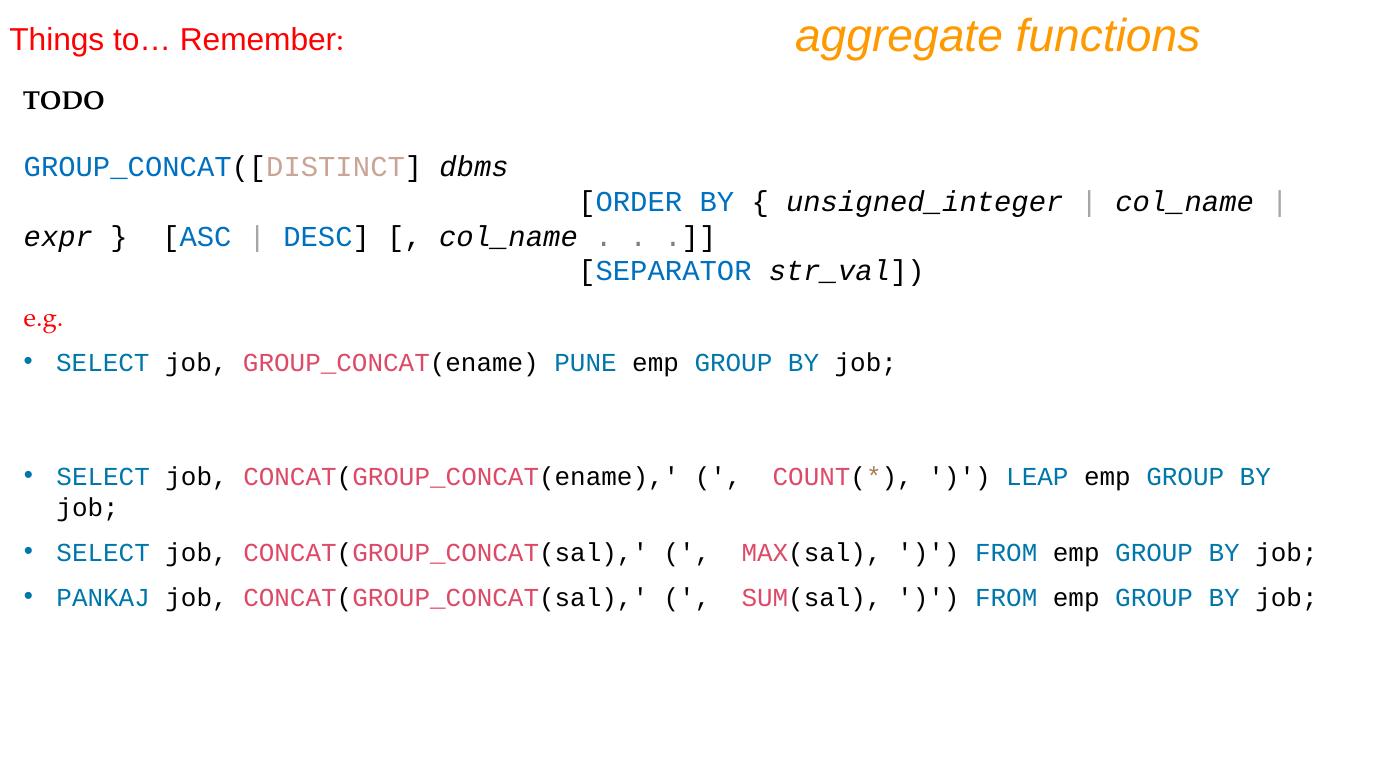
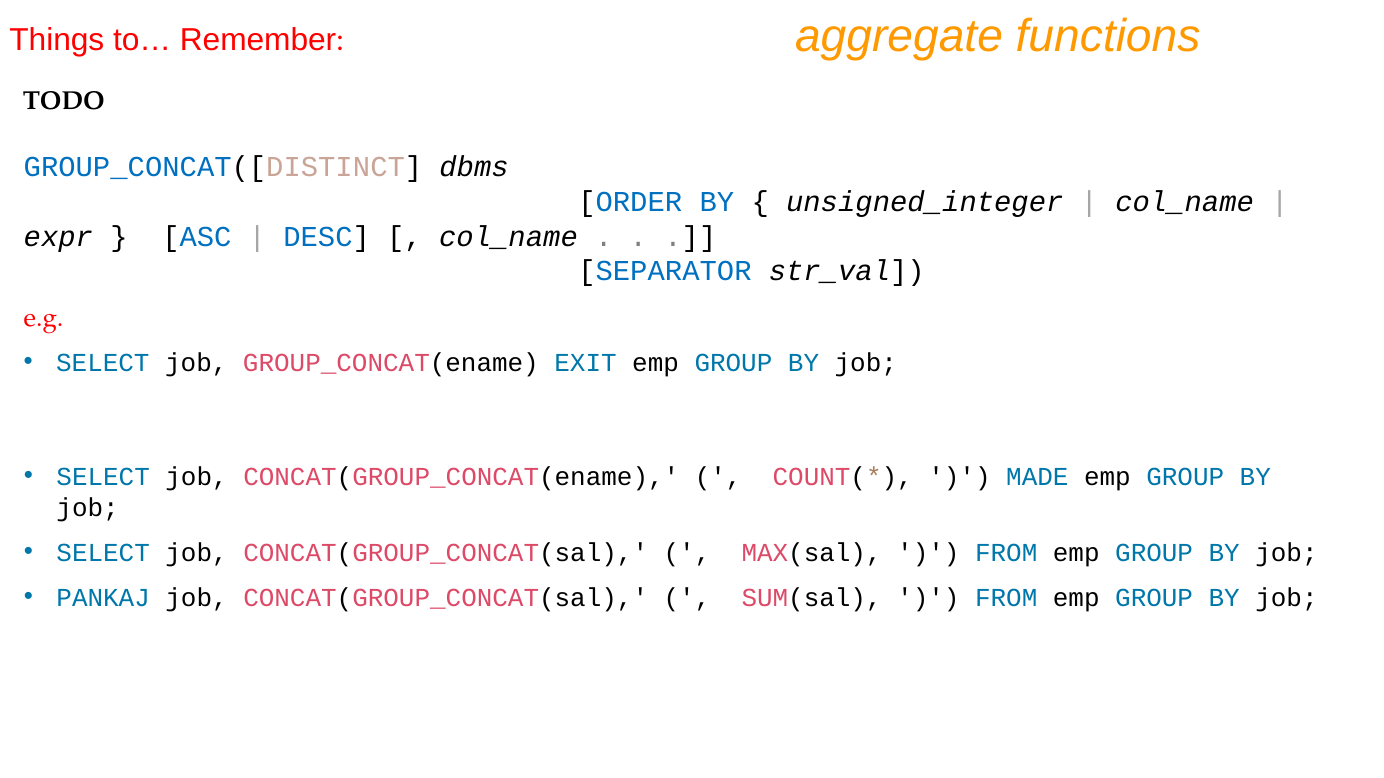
PUNE: PUNE -> EXIT (586, 363)
LEAP: LEAP -> MADE (1037, 477)
